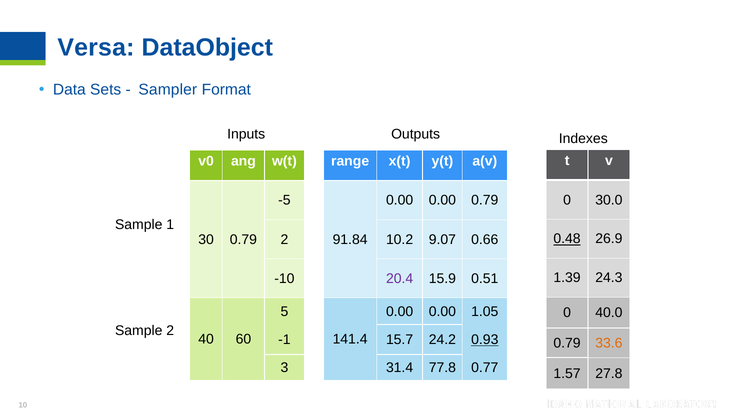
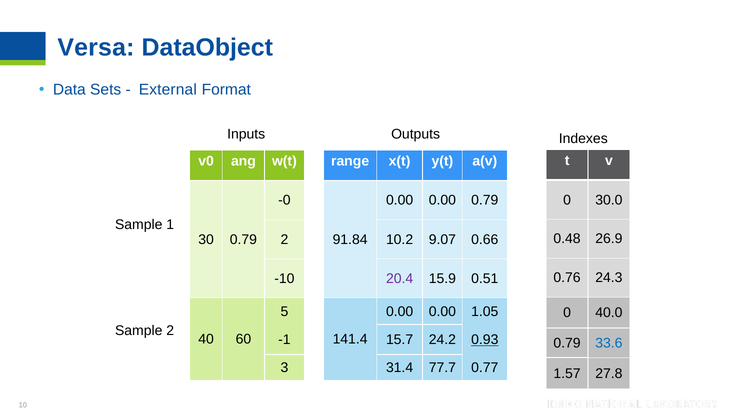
Sampler: Sampler -> External (168, 90)
-5: -5 -> -0 (284, 201)
0.48 underline: present -> none (567, 239)
1.39: 1.39 -> 0.76 (567, 278)
33.6 colour: orange -> blue (609, 344)
77.8: 77.8 -> 77.7 (442, 368)
